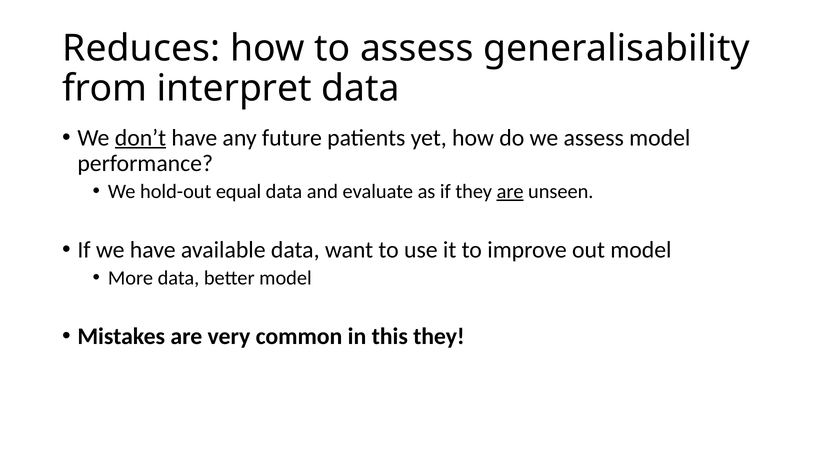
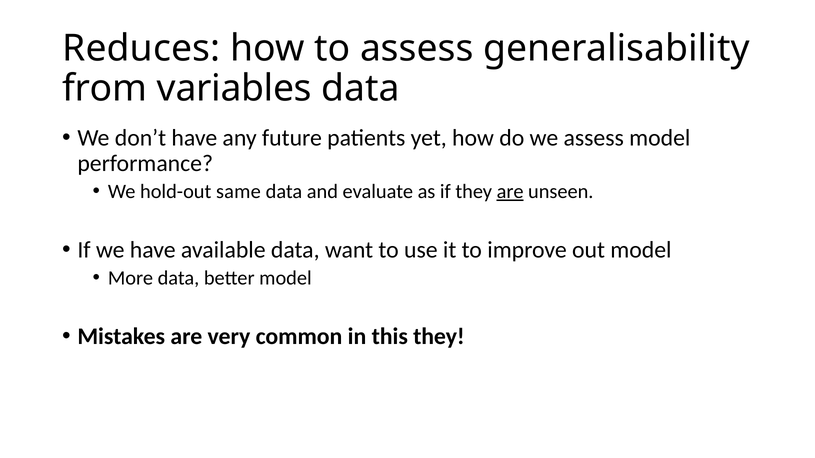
interpret: interpret -> variables (234, 89)
don’t underline: present -> none (140, 138)
equal: equal -> same (238, 192)
